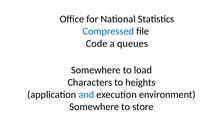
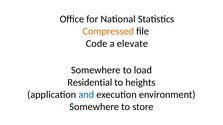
Compressed colour: blue -> orange (108, 31)
queues: queues -> elevate (132, 44)
Characters: Characters -> Residential (90, 83)
